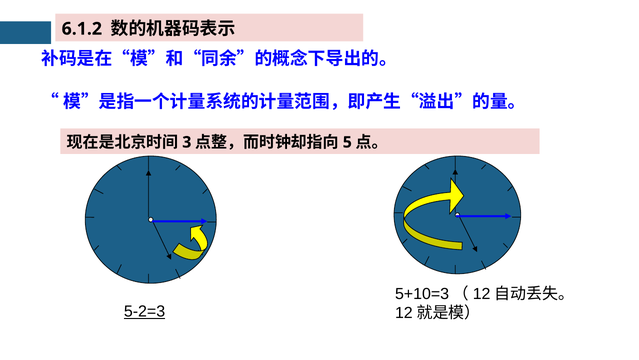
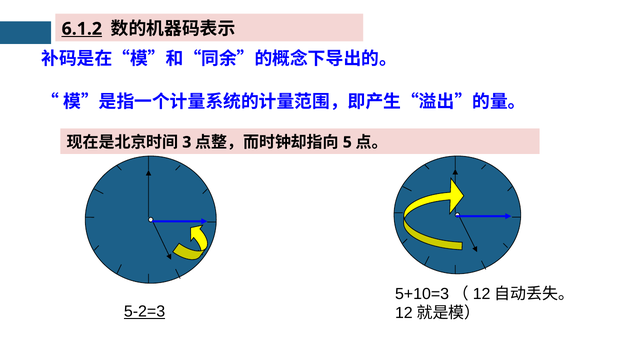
6.1.2 underline: none -> present (82, 29)
